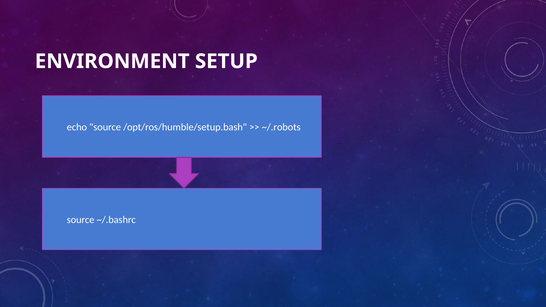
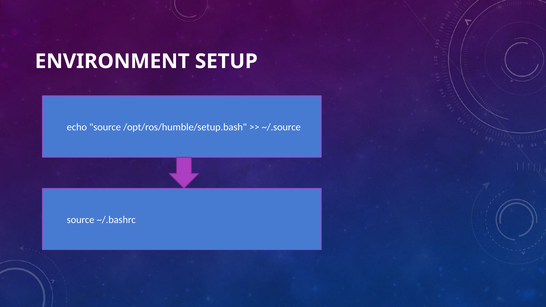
~/.robots: ~/.robots -> ~/.source (281, 127)
